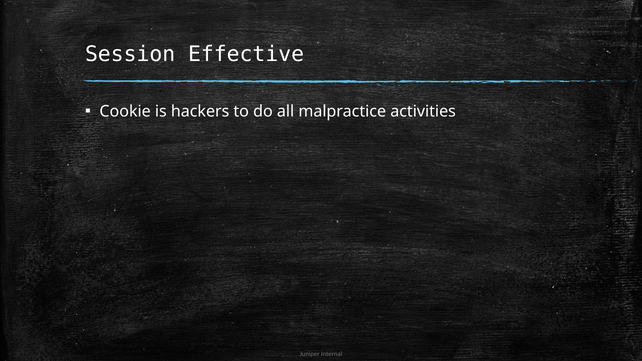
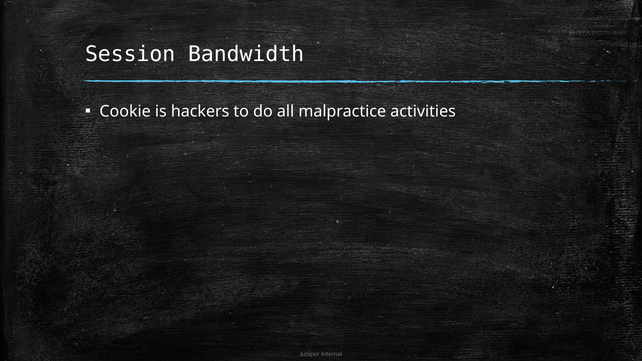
Effective: Effective -> Bandwidth (246, 54)
